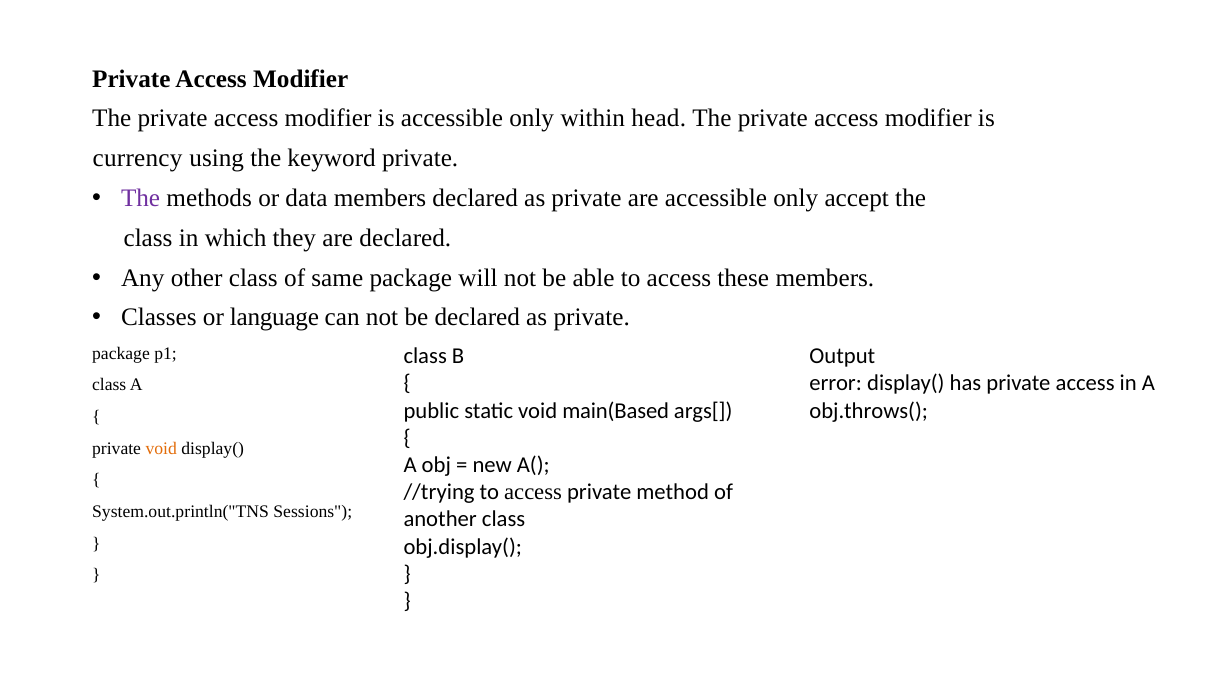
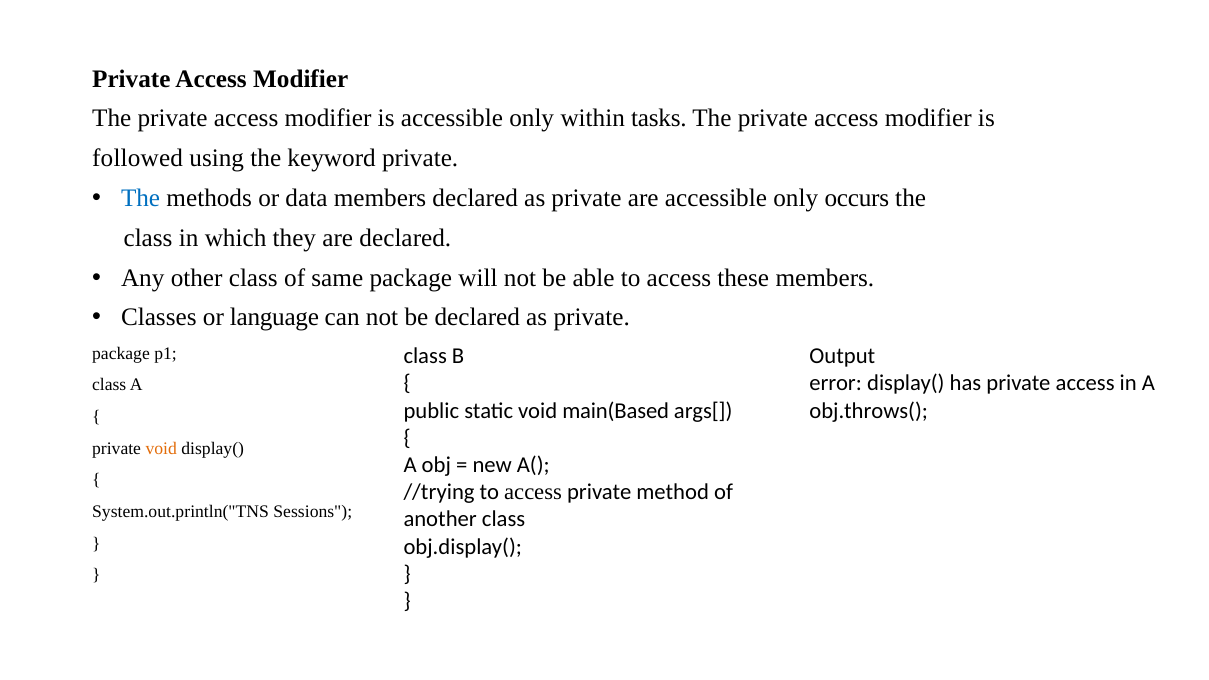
head: head -> tasks (659, 119)
currency: currency -> followed (138, 158)
The colour: purple -> blue (141, 198)
accept: accept -> occurs (857, 198)
